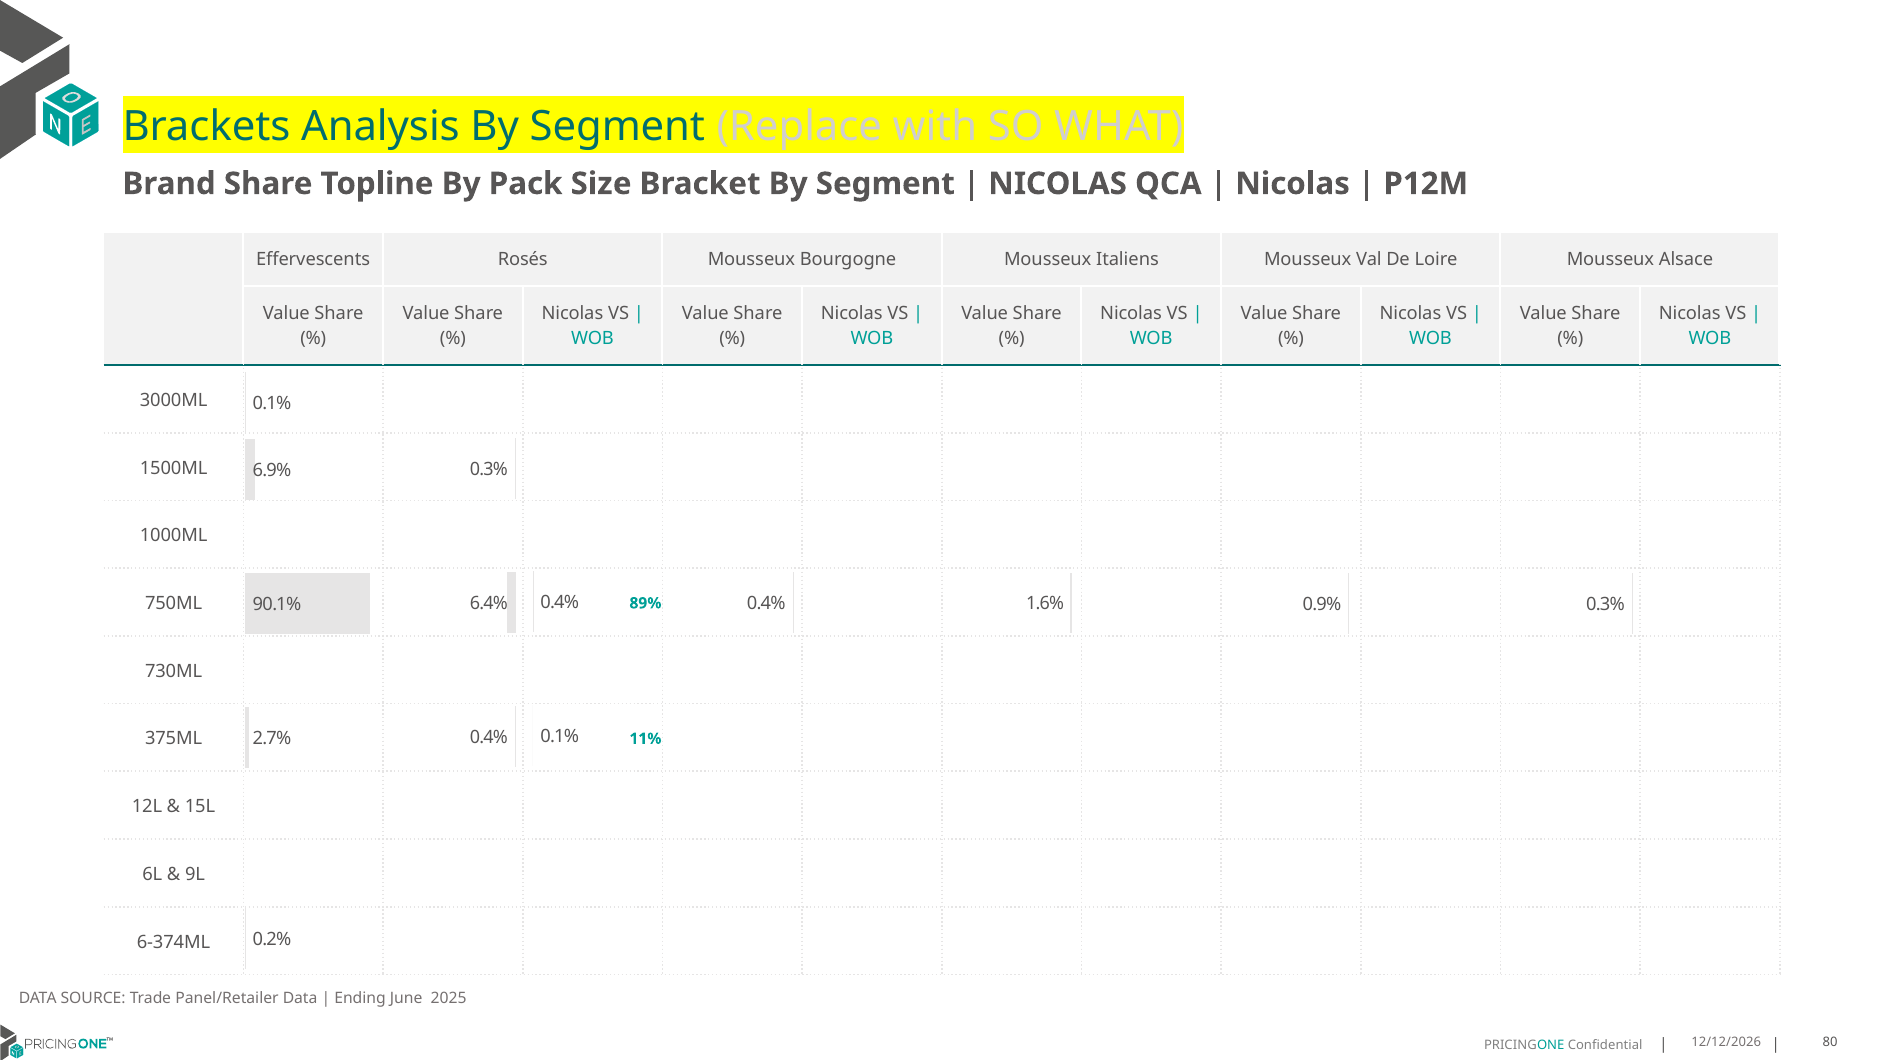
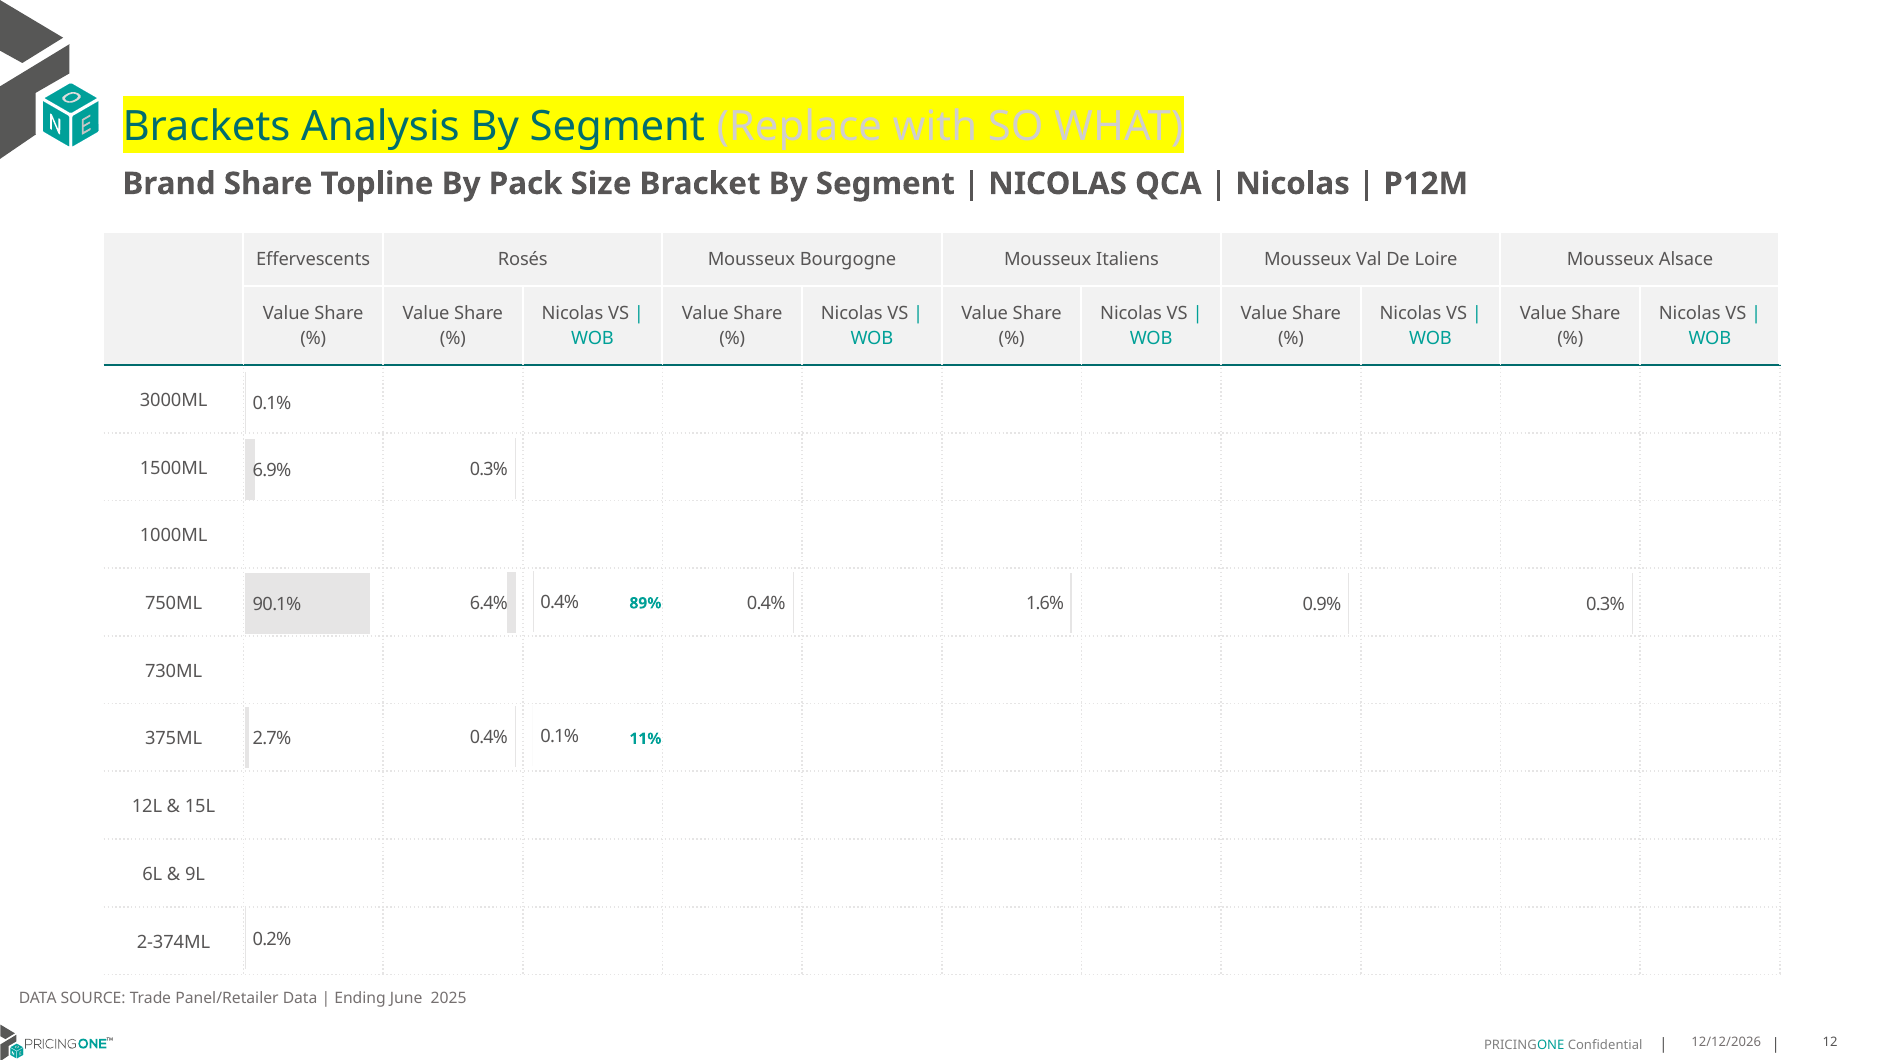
6-374ML: 6-374ML -> 2-374ML (173, 942)
80: 80 -> 12 (1830, 1042)
